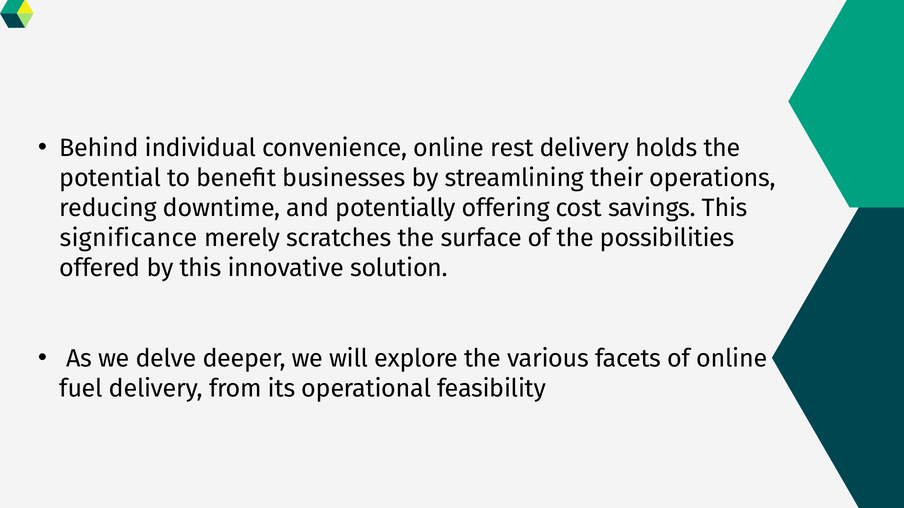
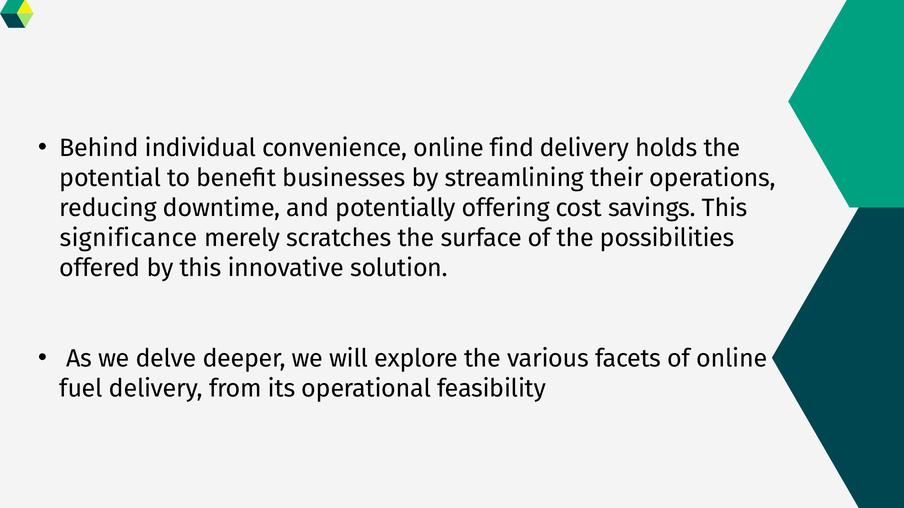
rest: rest -> find (512, 148)
